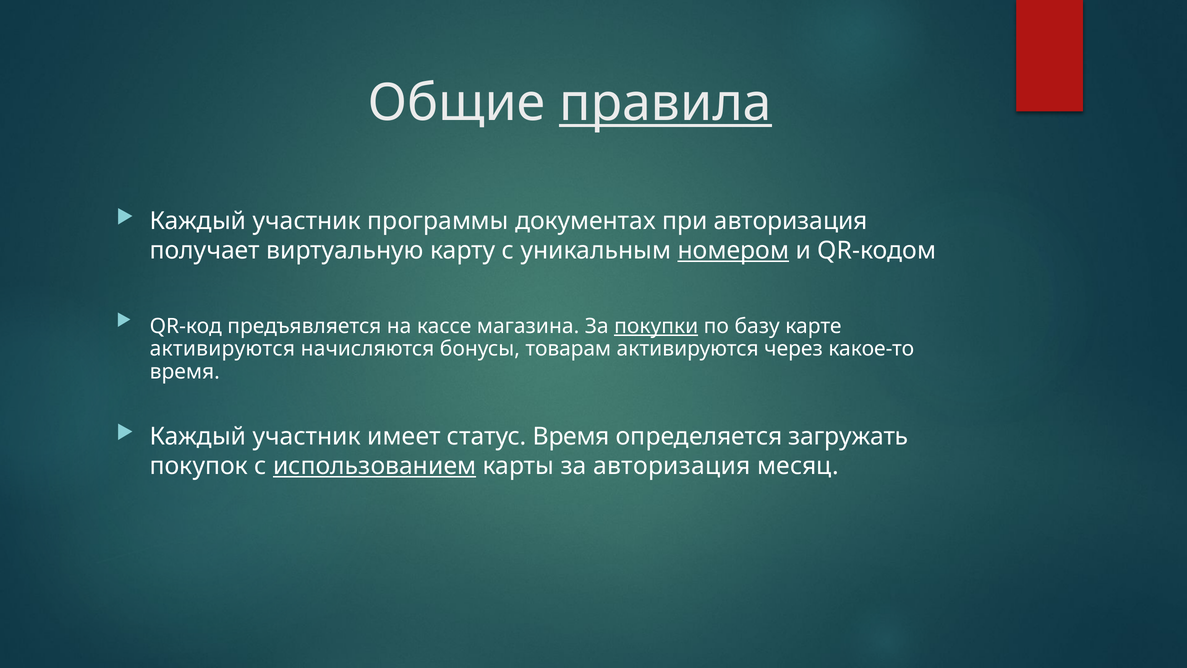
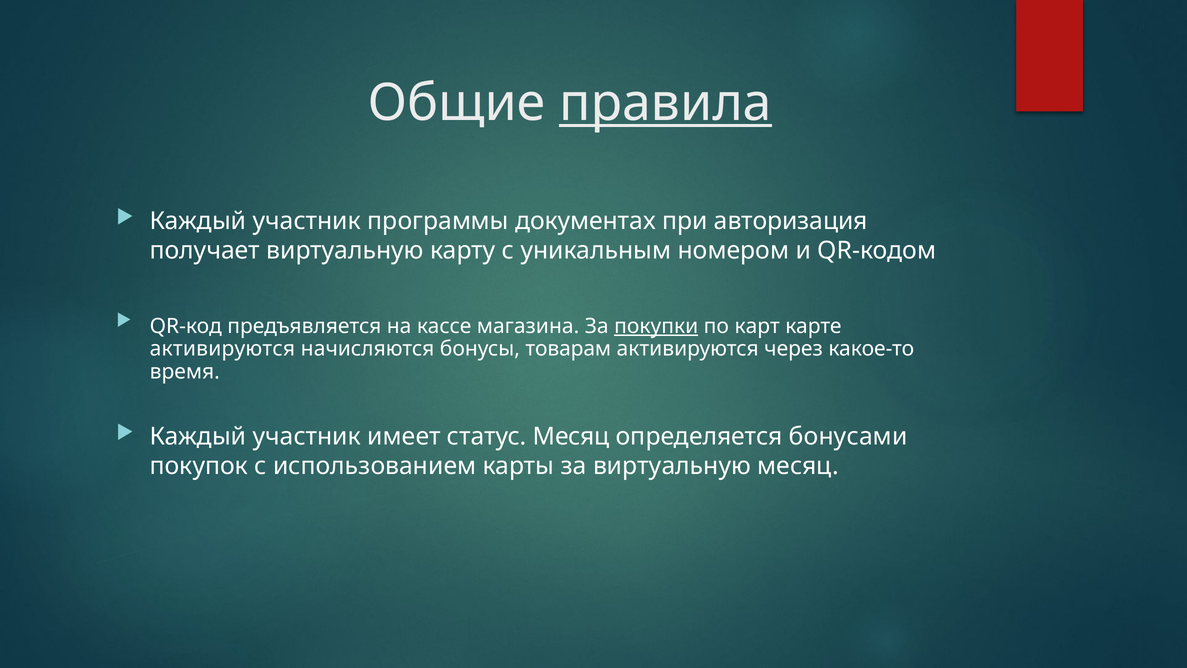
номером underline: present -> none (733, 251)
базу: базу -> карт (757, 326)
статус Время: Время -> Месяц (571, 436)
загружать: загружать -> бонусами (848, 436)
использованием underline: present -> none (375, 466)
за авторизация: авторизация -> виртуальную (672, 466)
